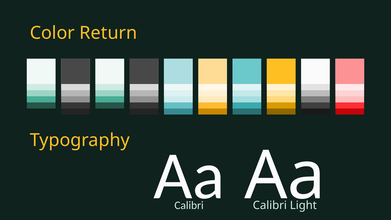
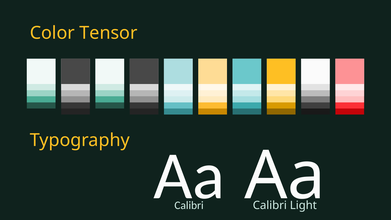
Return: Return -> Tensor (108, 33)
